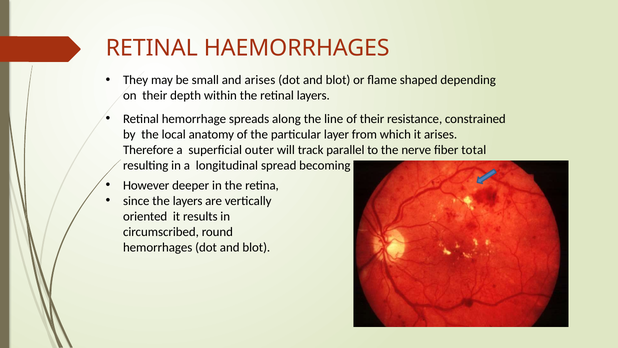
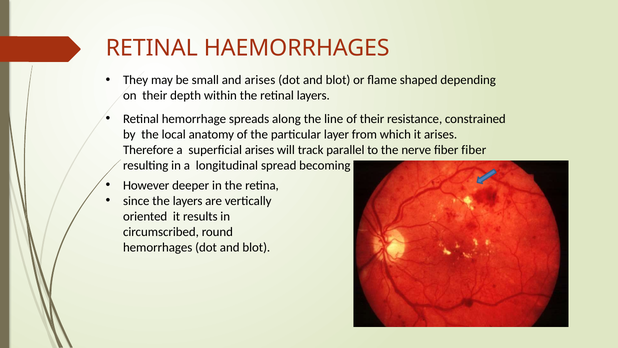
superficial outer: outer -> arises (259, 150)
fiber total: total -> fiber (474, 150)
